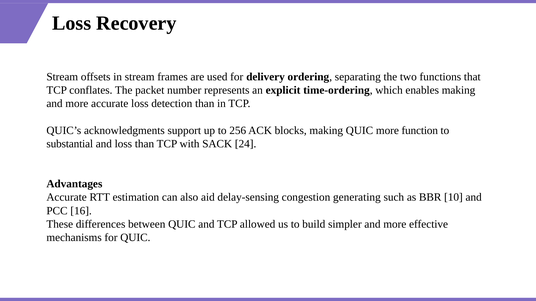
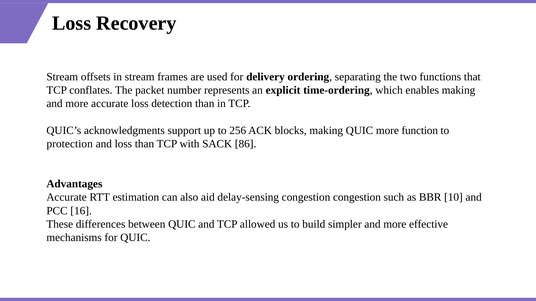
substantial: substantial -> protection (70, 144)
24: 24 -> 86 (246, 144)
congestion generating: generating -> congestion (357, 198)
